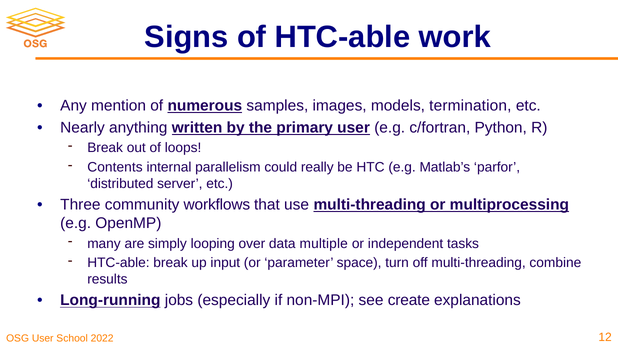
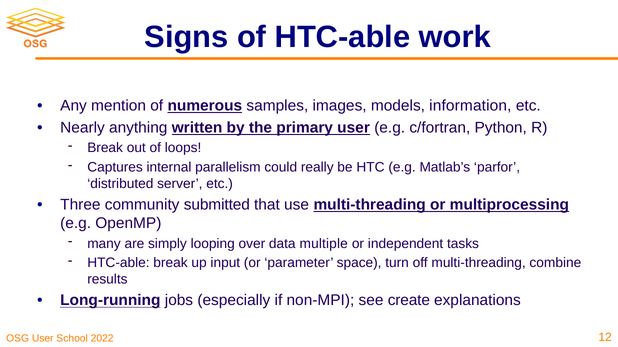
termination: termination -> information (470, 106)
Contents: Contents -> Captures (115, 168)
workflows: workflows -> submitted (217, 205)
